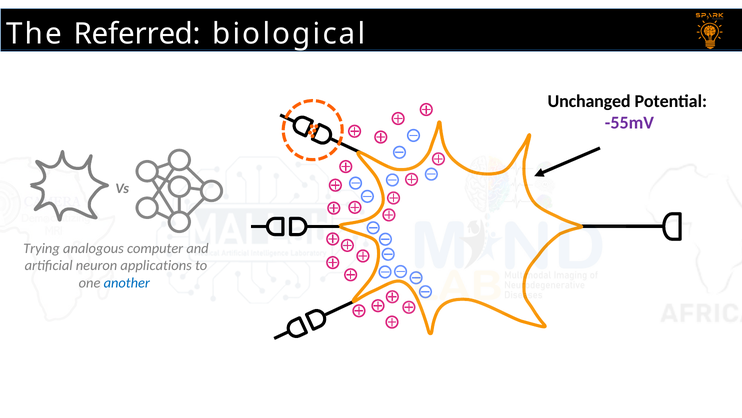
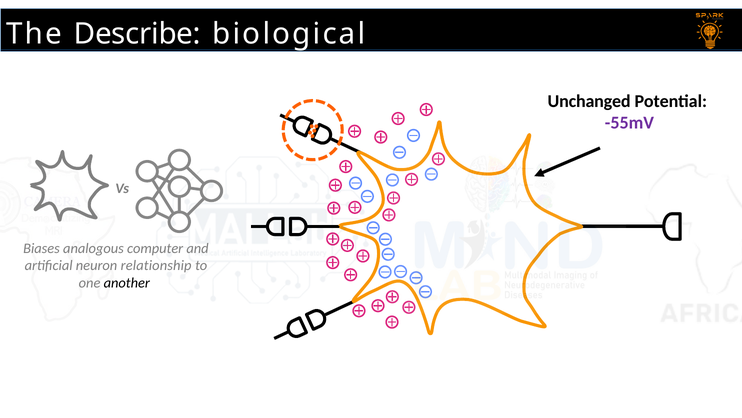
Referred: Referred -> Describe (137, 34)
Trying: Trying -> Biases (42, 248)
applications: applications -> relationship (156, 265)
another colour: blue -> black (127, 283)
